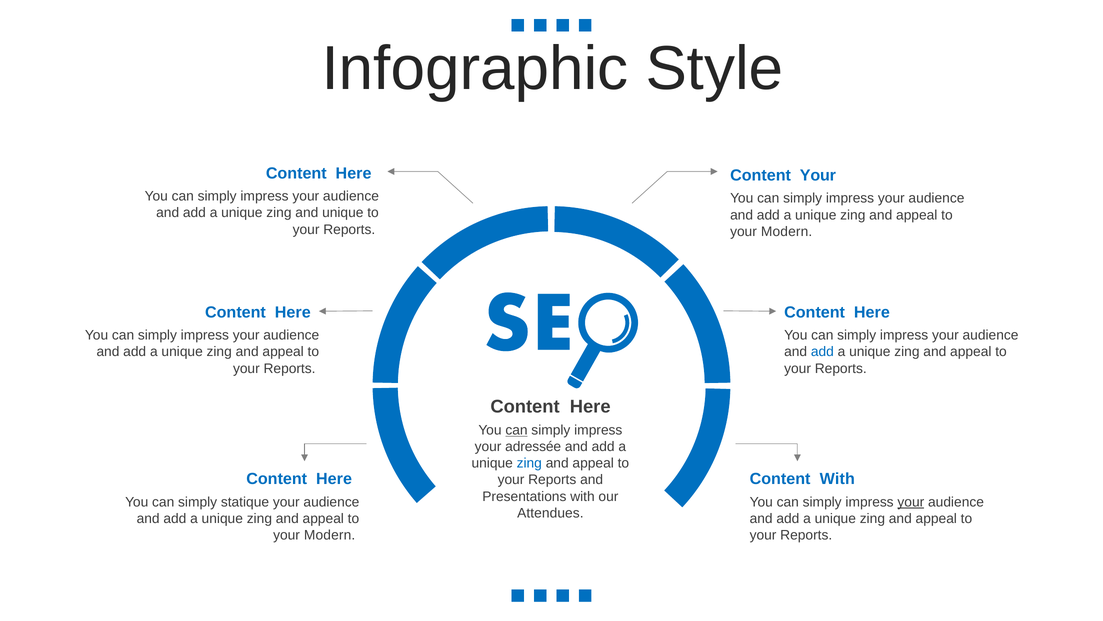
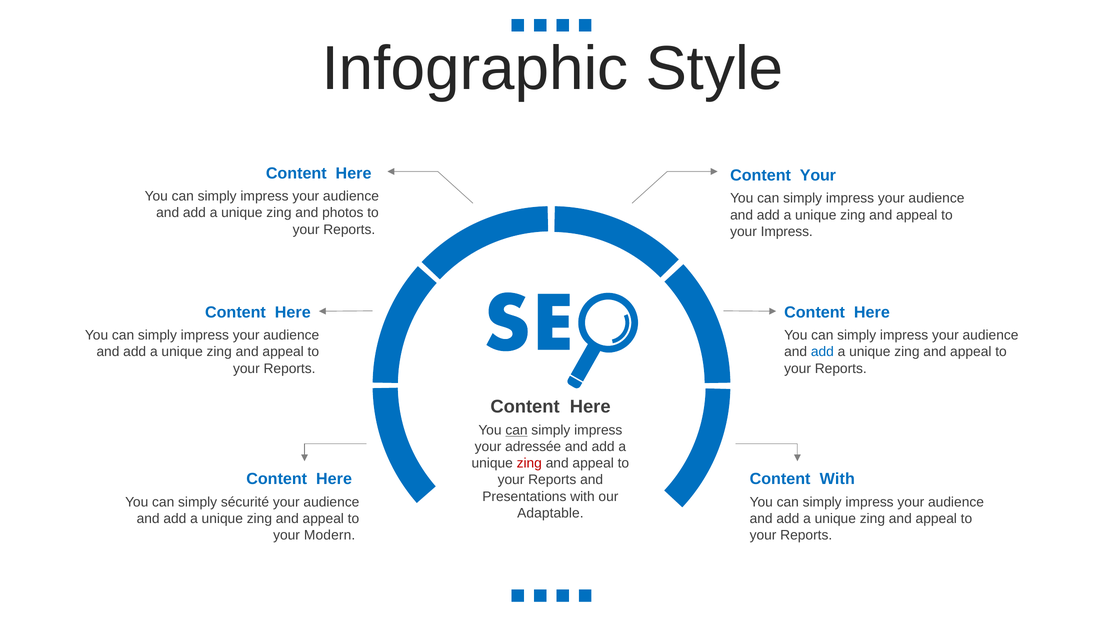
and unique: unique -> photos (343, 213)
Modern: Modern -> Impress (787, 231)
zing colour: blue -> red (529, 463)
statique: statique -> sécurité (245, 502)
your underline: present -> none (911, 502)
Attendues: Attendues -> Adaptable (550, 513)
